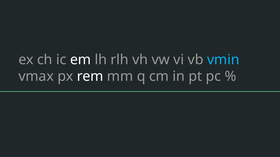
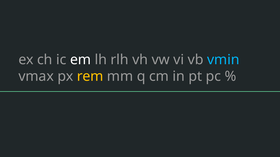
rem colour: white -> yellow (90, 77)
